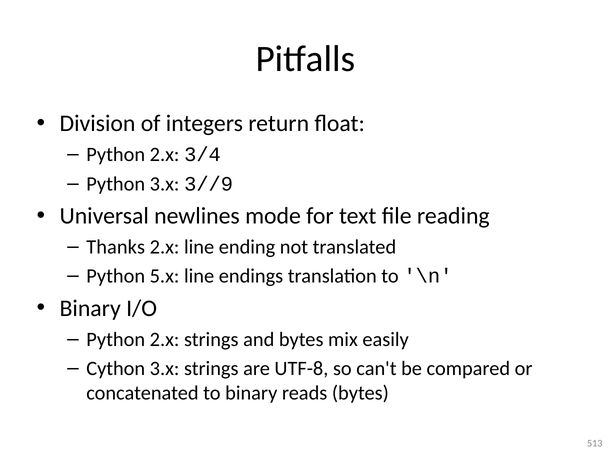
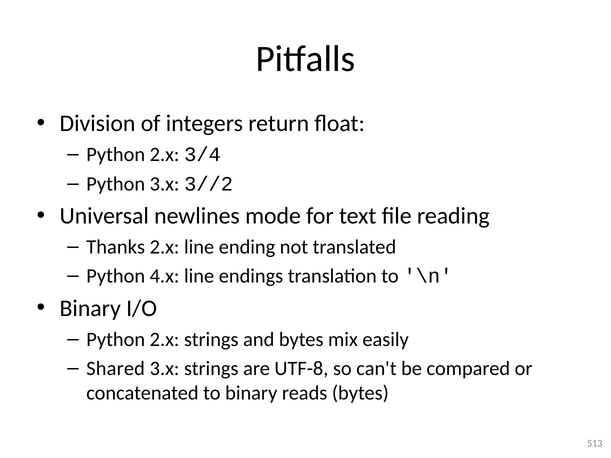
3//9: 3//9 -> 3//2 (209, 184)
5.x: 5.x -> 4.x (165, 276)
Cython: Cython -> Shared (116, 369)
